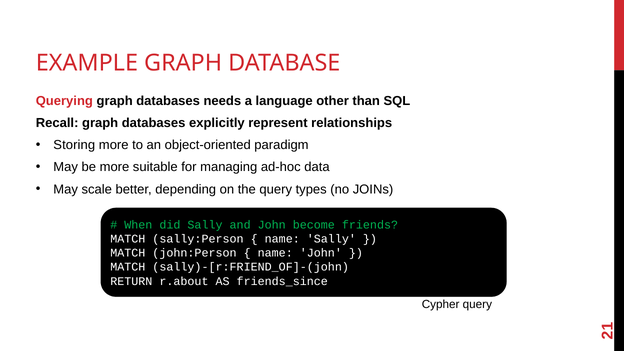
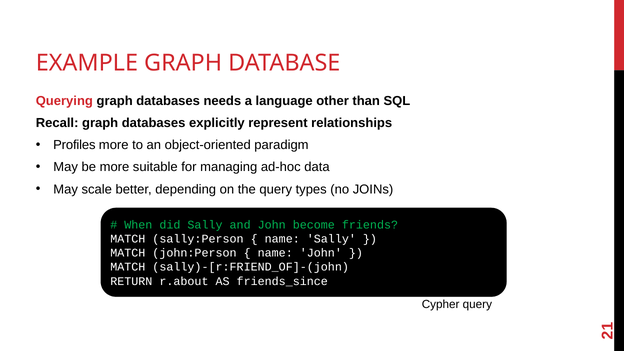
Storing: Storing -> Profiles (74, 145)
